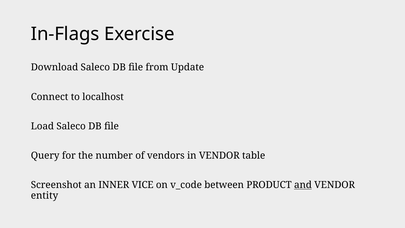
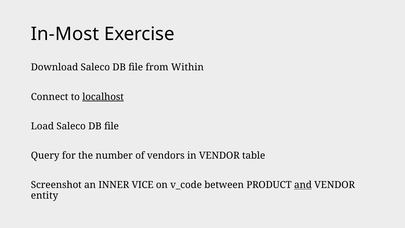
In-Flags: In-Flags -> In-Most (65, 34)
Update: Update -> Within (188, 67)
localhost underline: none -> present (103, 97)
